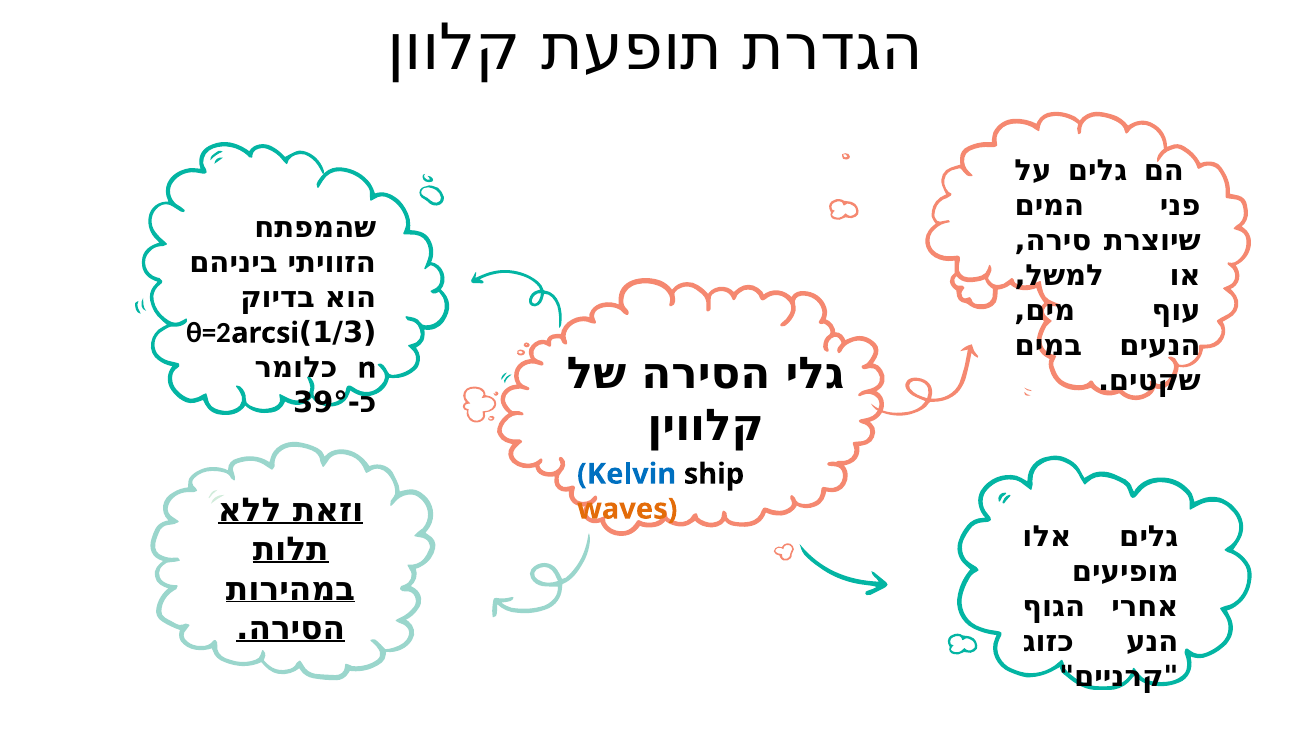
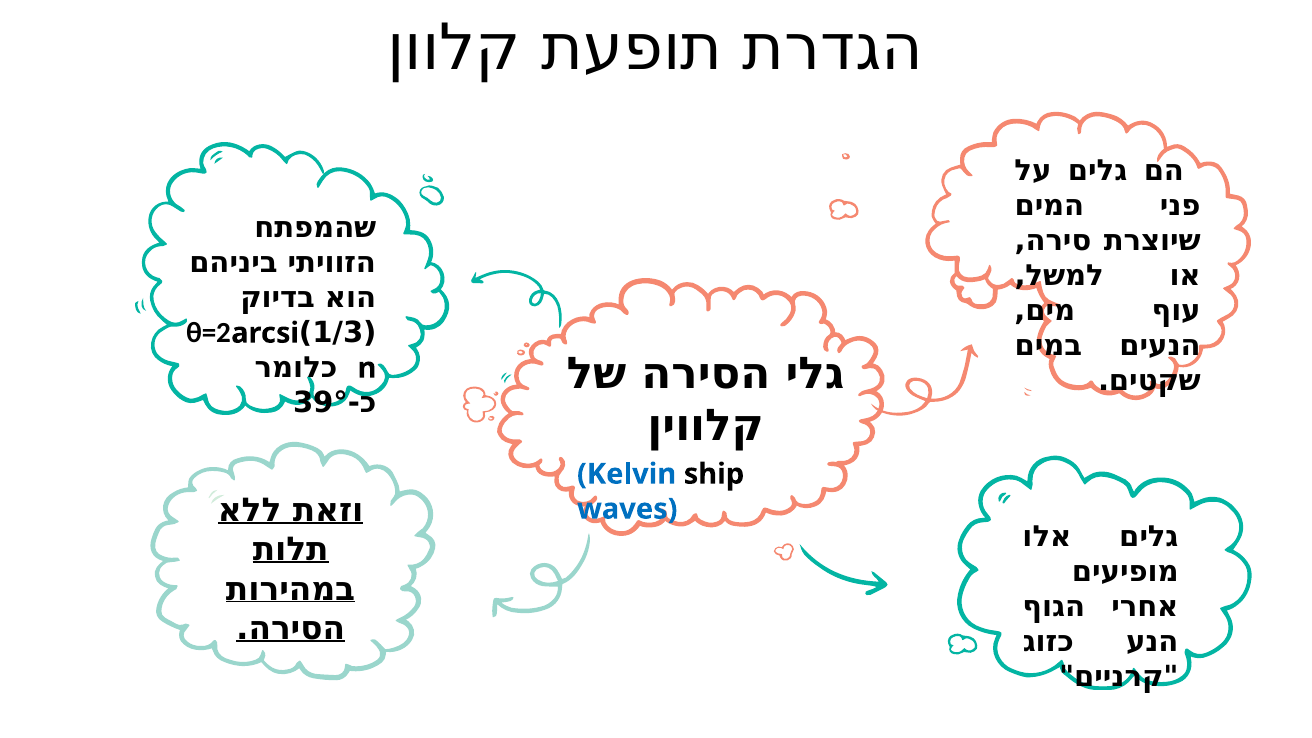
waves colour: orange -> blue (627, 509)
